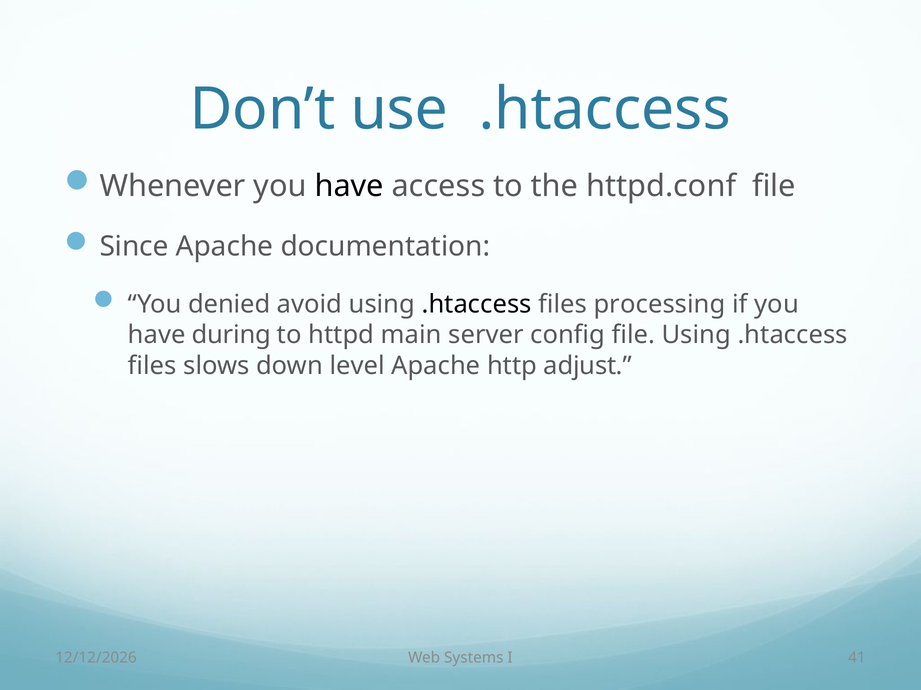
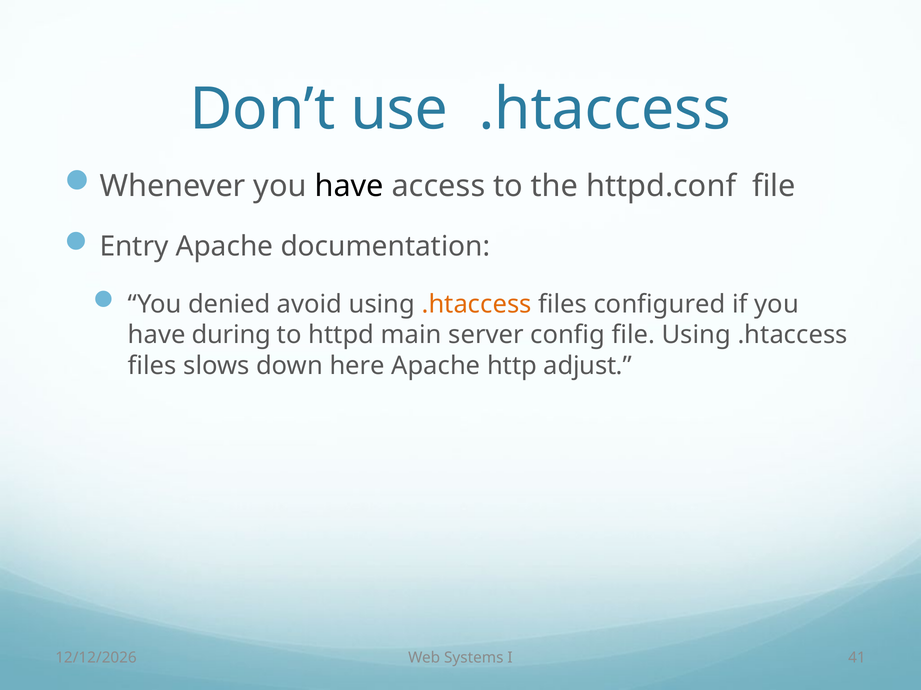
Since: Since -> Entry (134, 247)
.htaccess colour: black -> orange (477, 305)
processing: processing -> configured (660, 305)
level: level -> here (357, 366)
